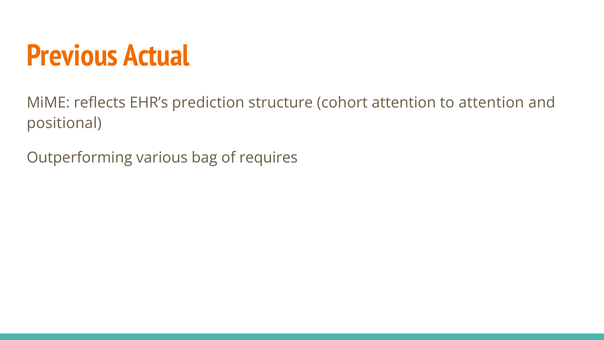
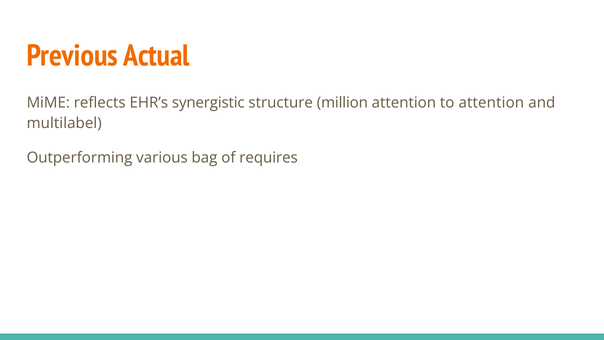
prediction: prediction -> synergistic (208, 103)
cohort: cohort -> million (342, 103)
positional: positional -> multilabel (64, 123)
